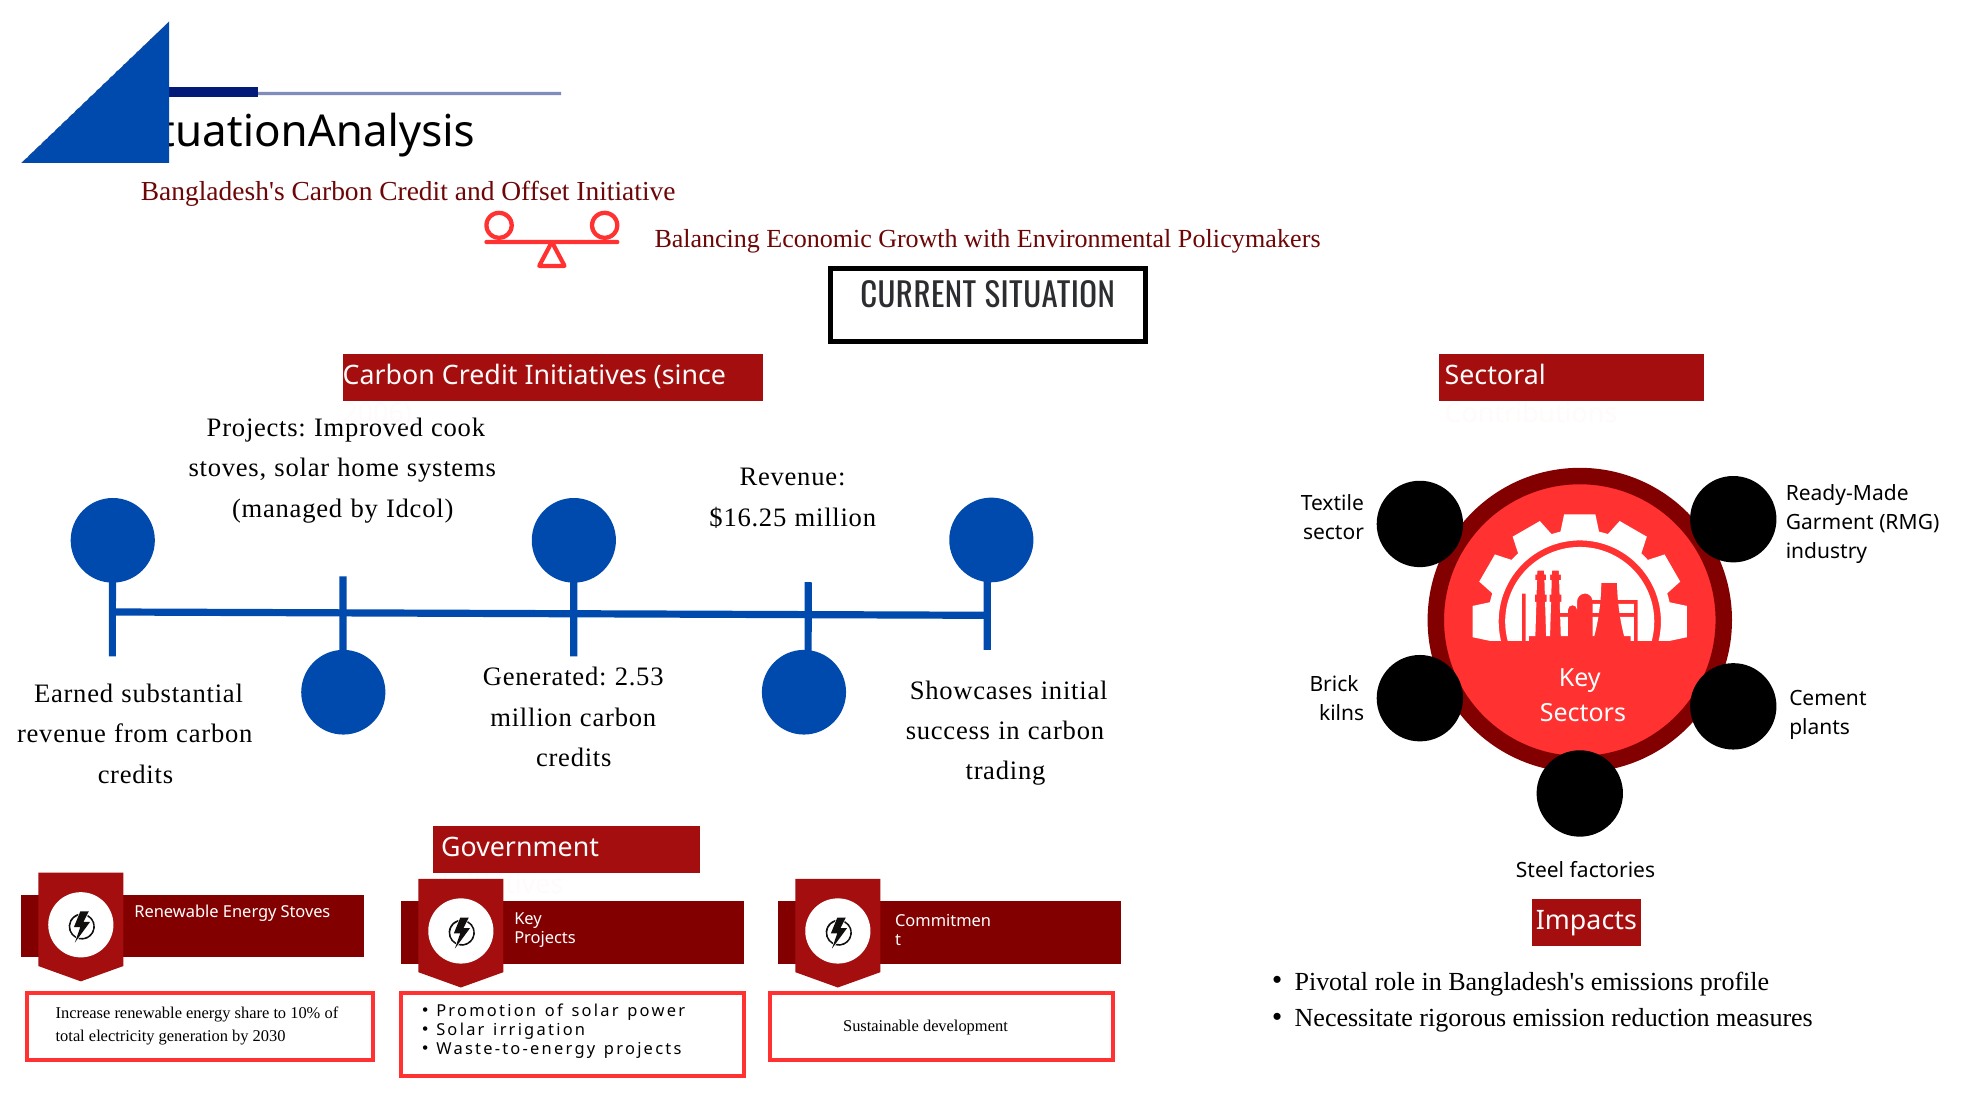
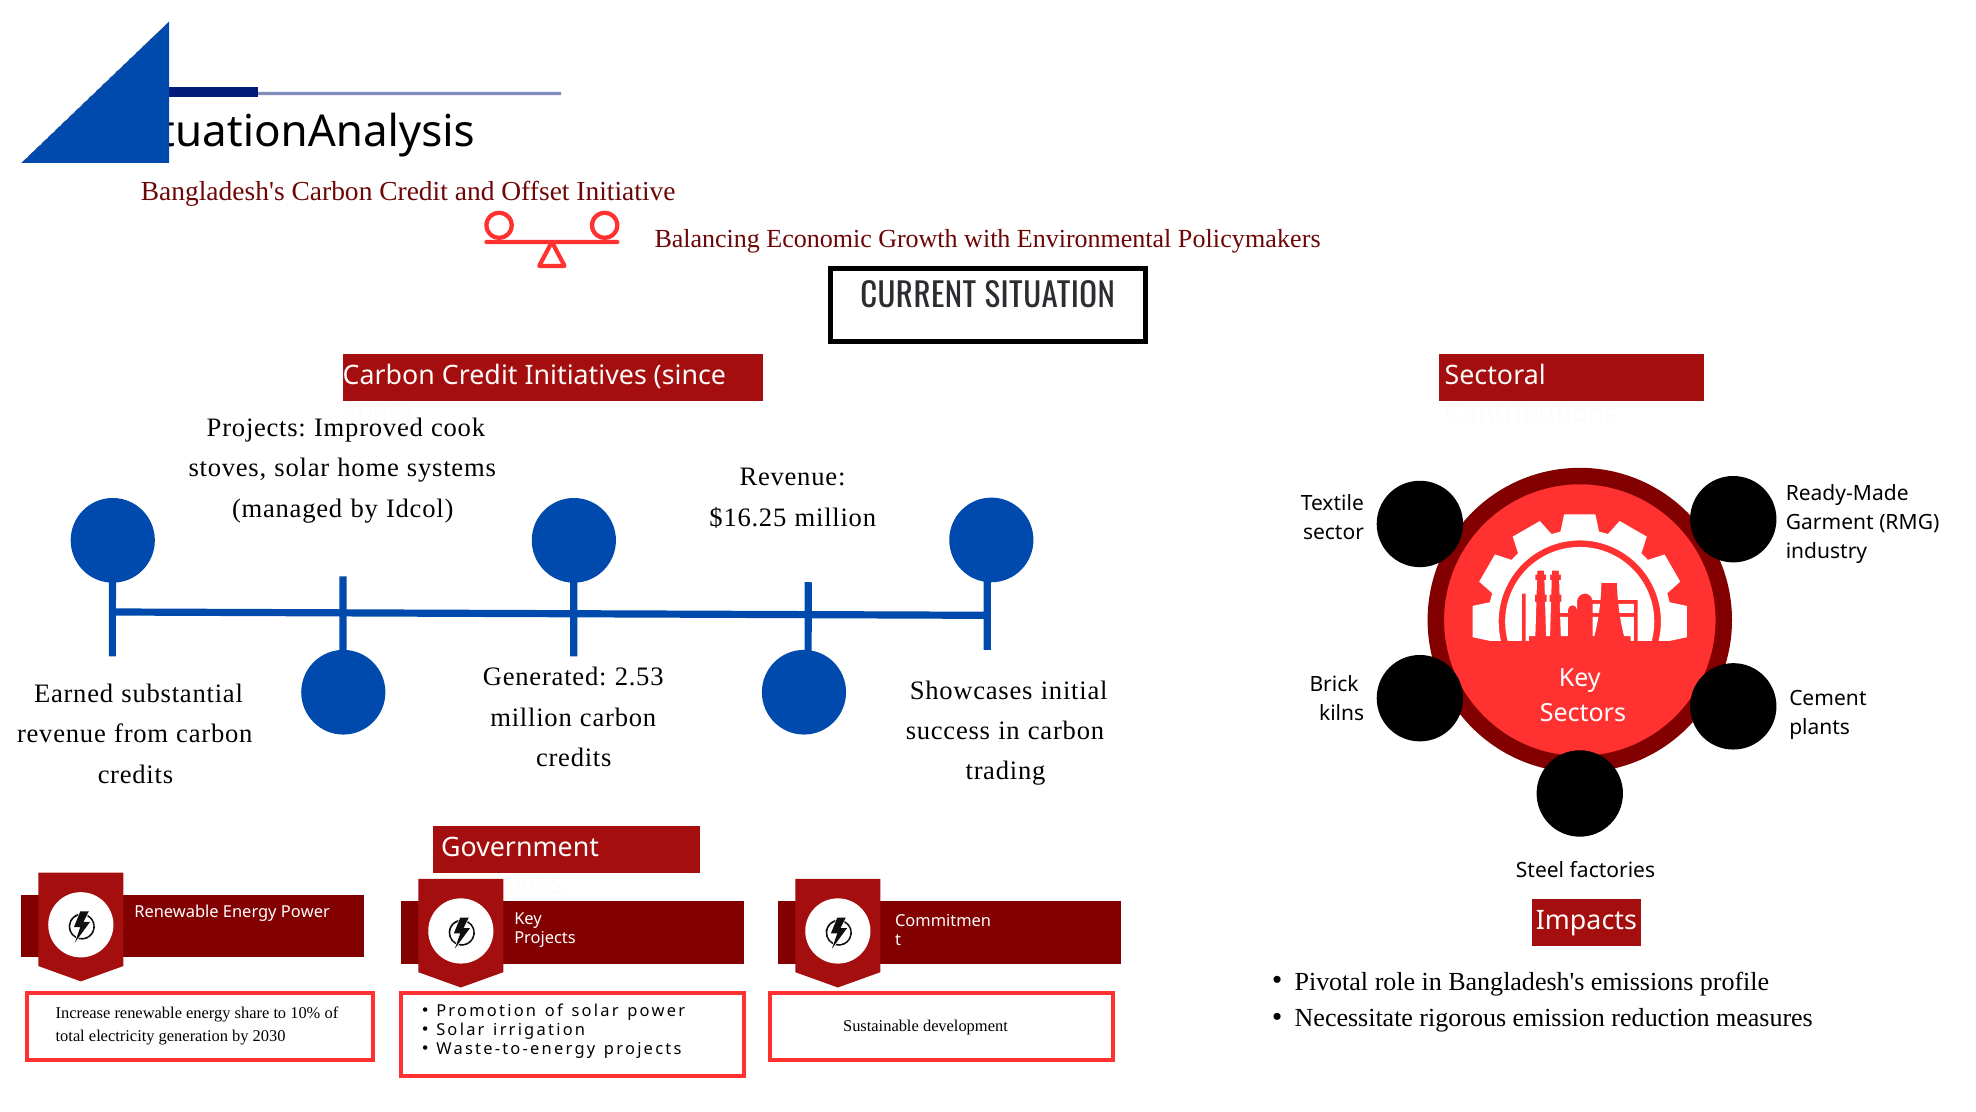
Energy Stoves: Stoves -> Power (305, 912)
